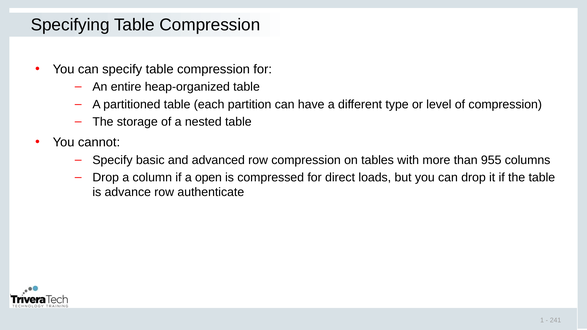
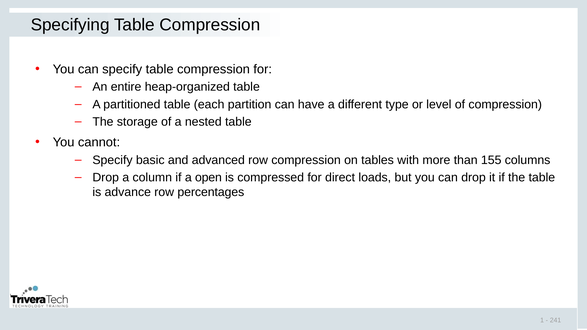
955: 955 -> 155 (491, 160)
authenticate: authenticate -> percentages (211, 192)
